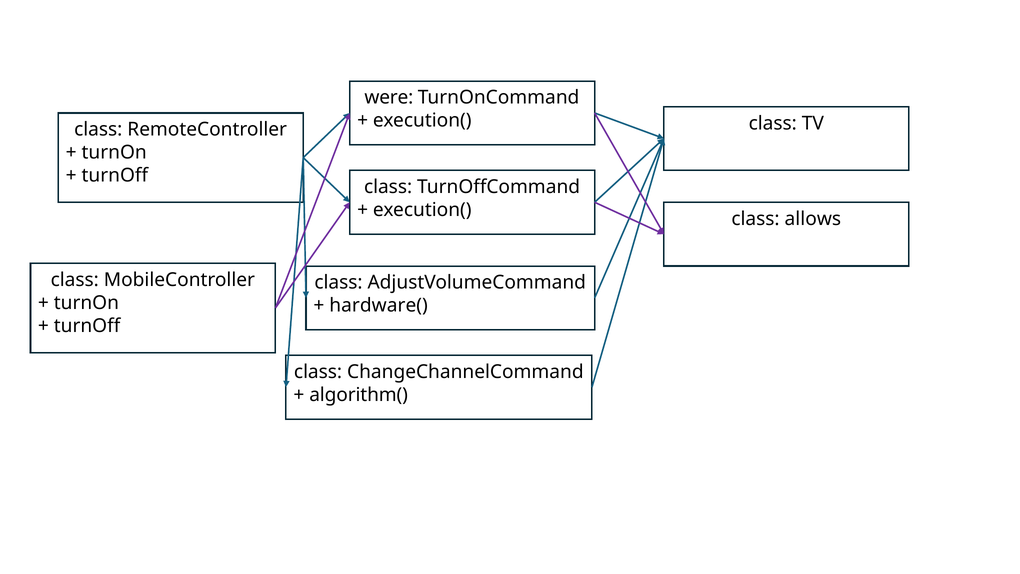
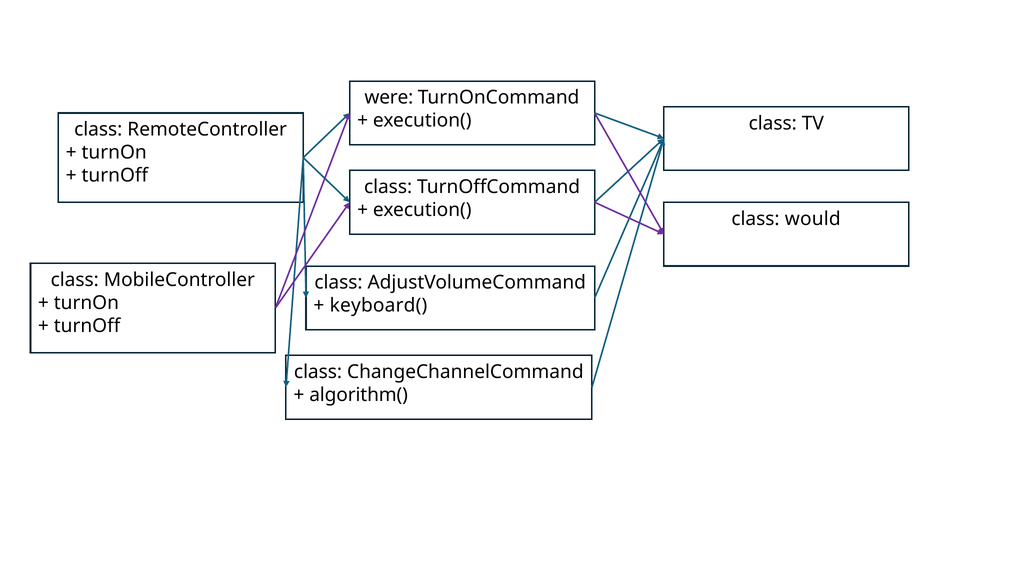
allows: allows -> would (813, 219)
hardware(: hardware( -> keyboard( (379, 305)
